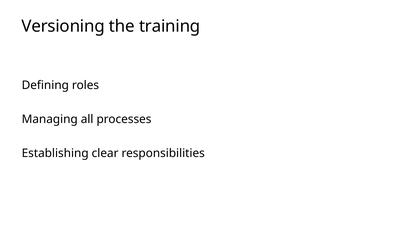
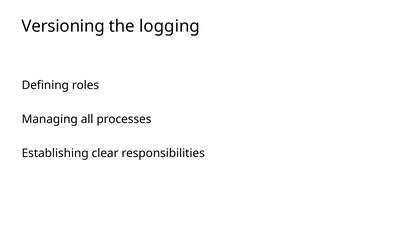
training: training -> logging (170, 26)
